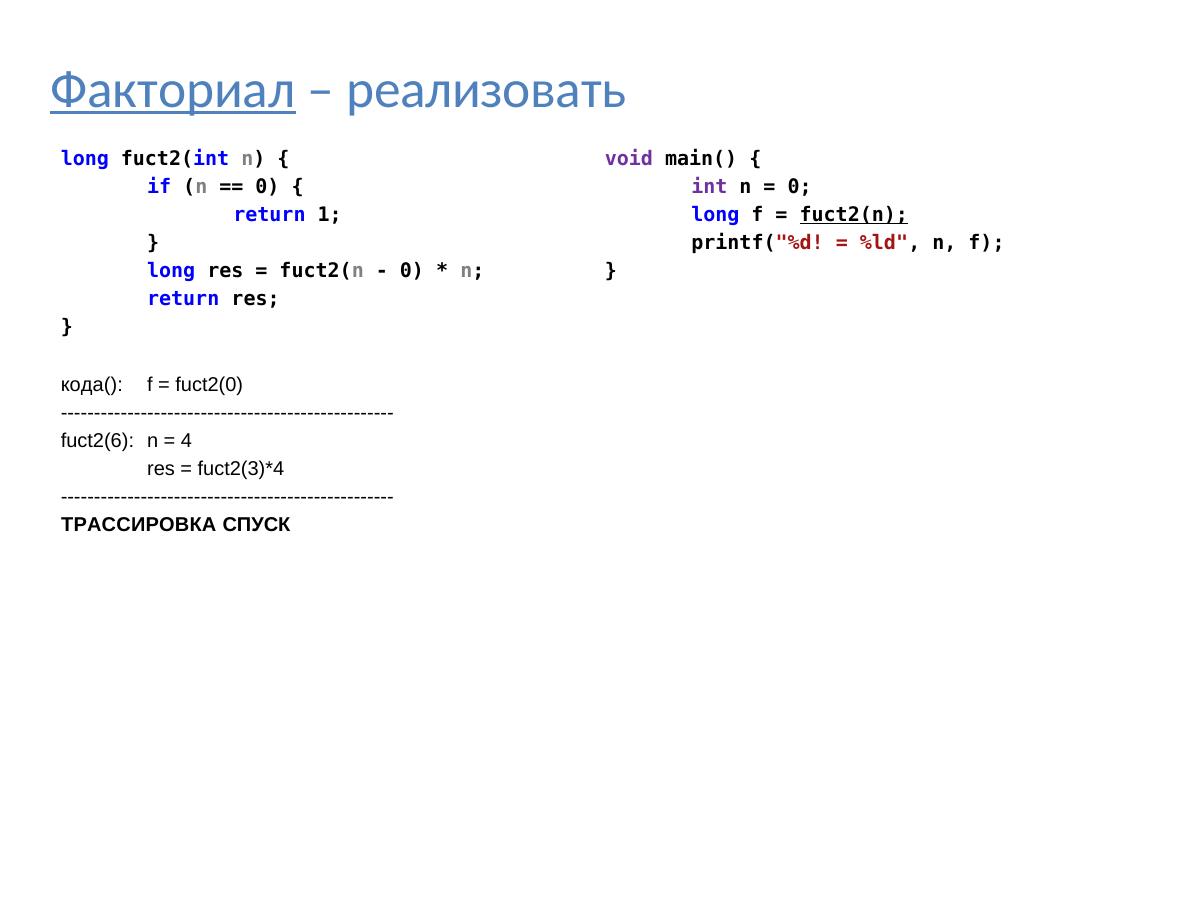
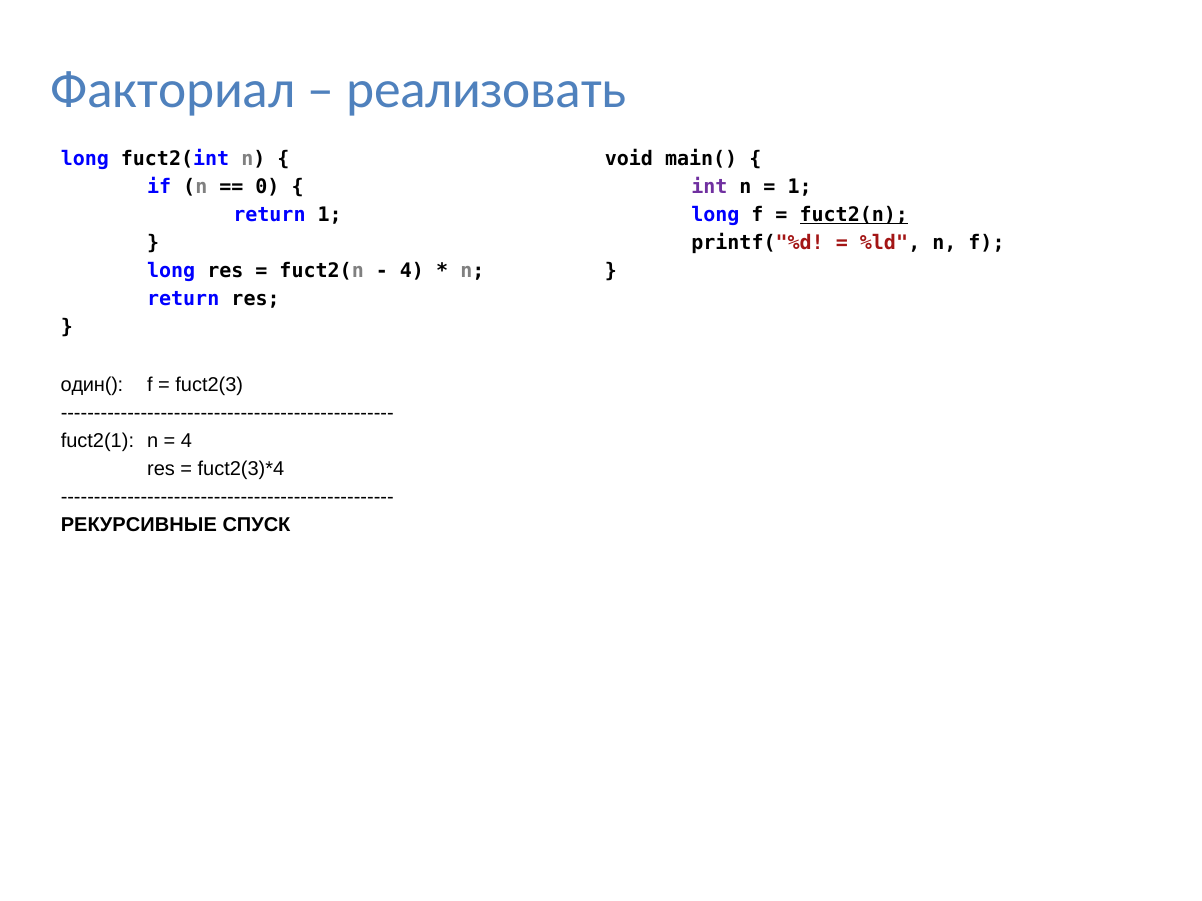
Факториал underline: present -> none (173, 90)
void colour: purple -> black (629, 159)
0: 0 -> 1 (800, 187)
0: 0 -> 4 (412, 271)
кода(: кода( -> один( (92, 385)
fuct2(0: fuct2(0 -> fuct2(3 (209, 385)
fuct2(6: fuct2(6 -> fuct2(1 (97, 441)
ТРАССИРОВКА: ТРАССИРОВКА -> РЕКУРСИВНЫЕ (139, 526)
